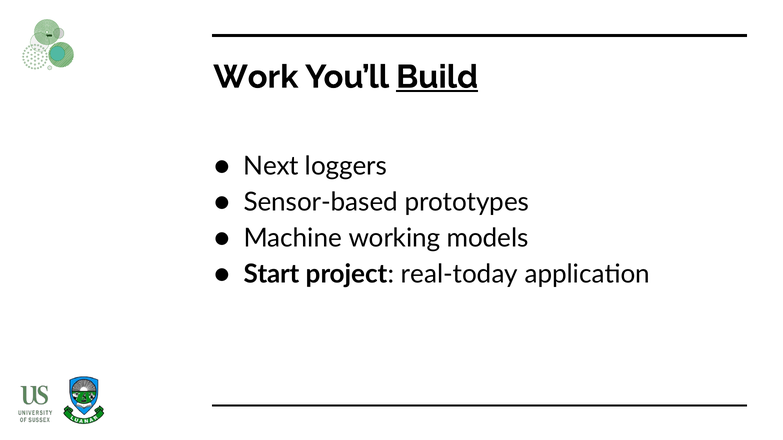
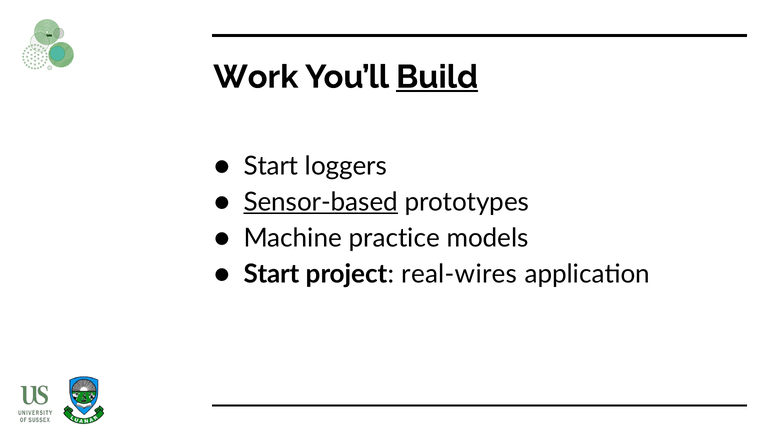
Next: Next -> Start (271, 166)
Sensor-based underline: none -> present (321, 202)
working: working -> practice (394, 238)
real-today: real-today -> real-wires (459, 274)
